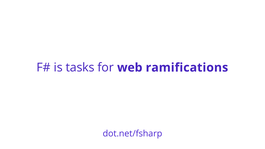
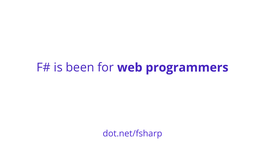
tasks: tasks -> been (80, 68)
ramifications: ramifications -> programmers (187, 68)
